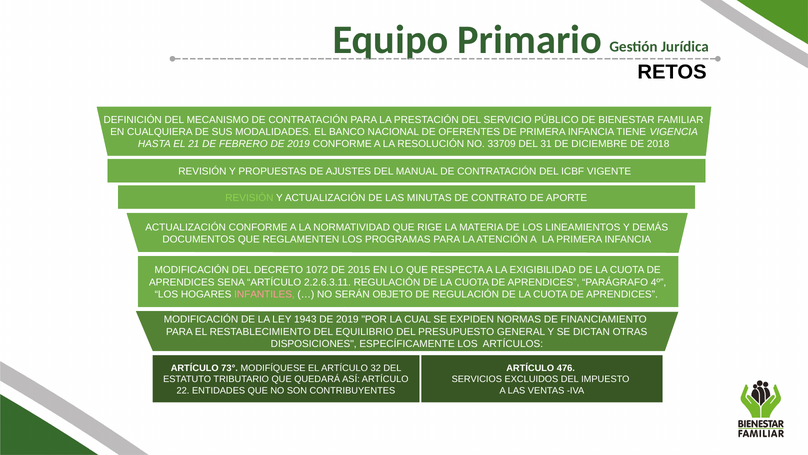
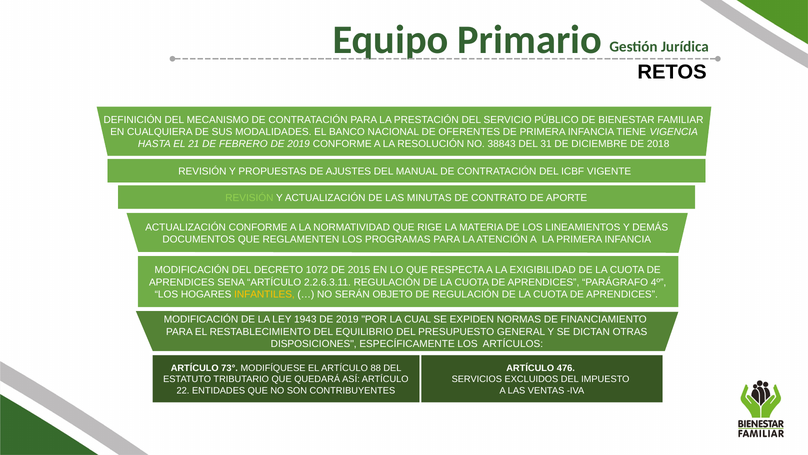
33709: 33709 -> 38843 (502, 144)
INFANTILES colour: pink -> yellow (264, 294)
32: 32 -> 88 (376, 368)
